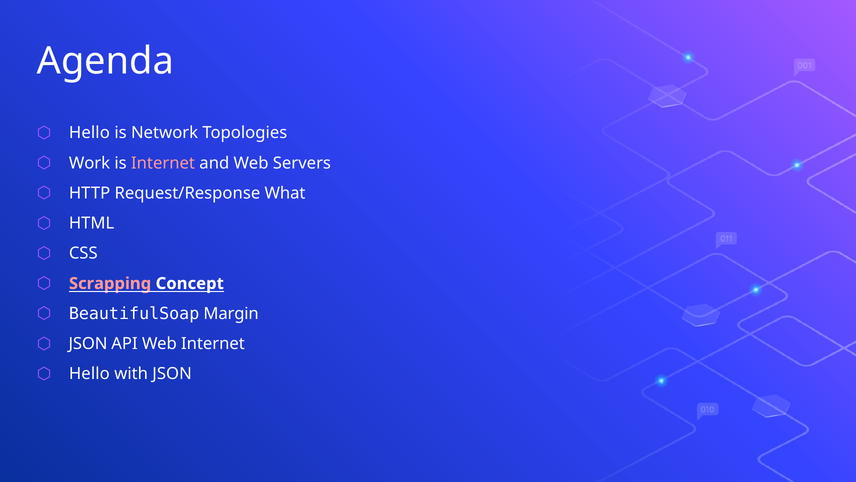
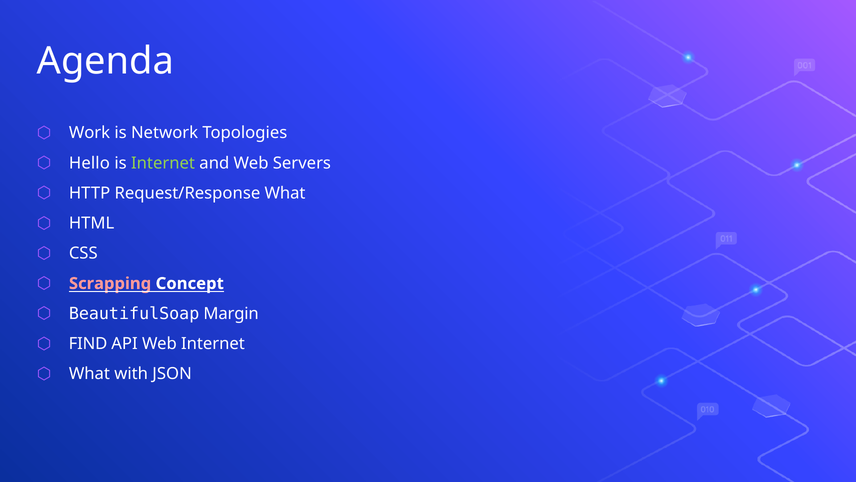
Hello: Hello -> Work (89, 133)
Work: Work -> Hello (89, 163)
Internet colour: pink -> light green (163, 163)
JSON: JSON -> FIND (88, 343)
Hello: Hello -> What (89, 374)
